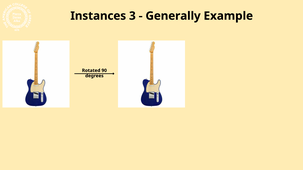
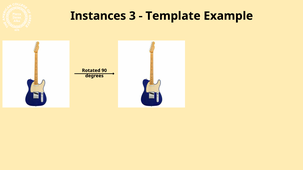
Generally: Generally -> Template (173, 16)
